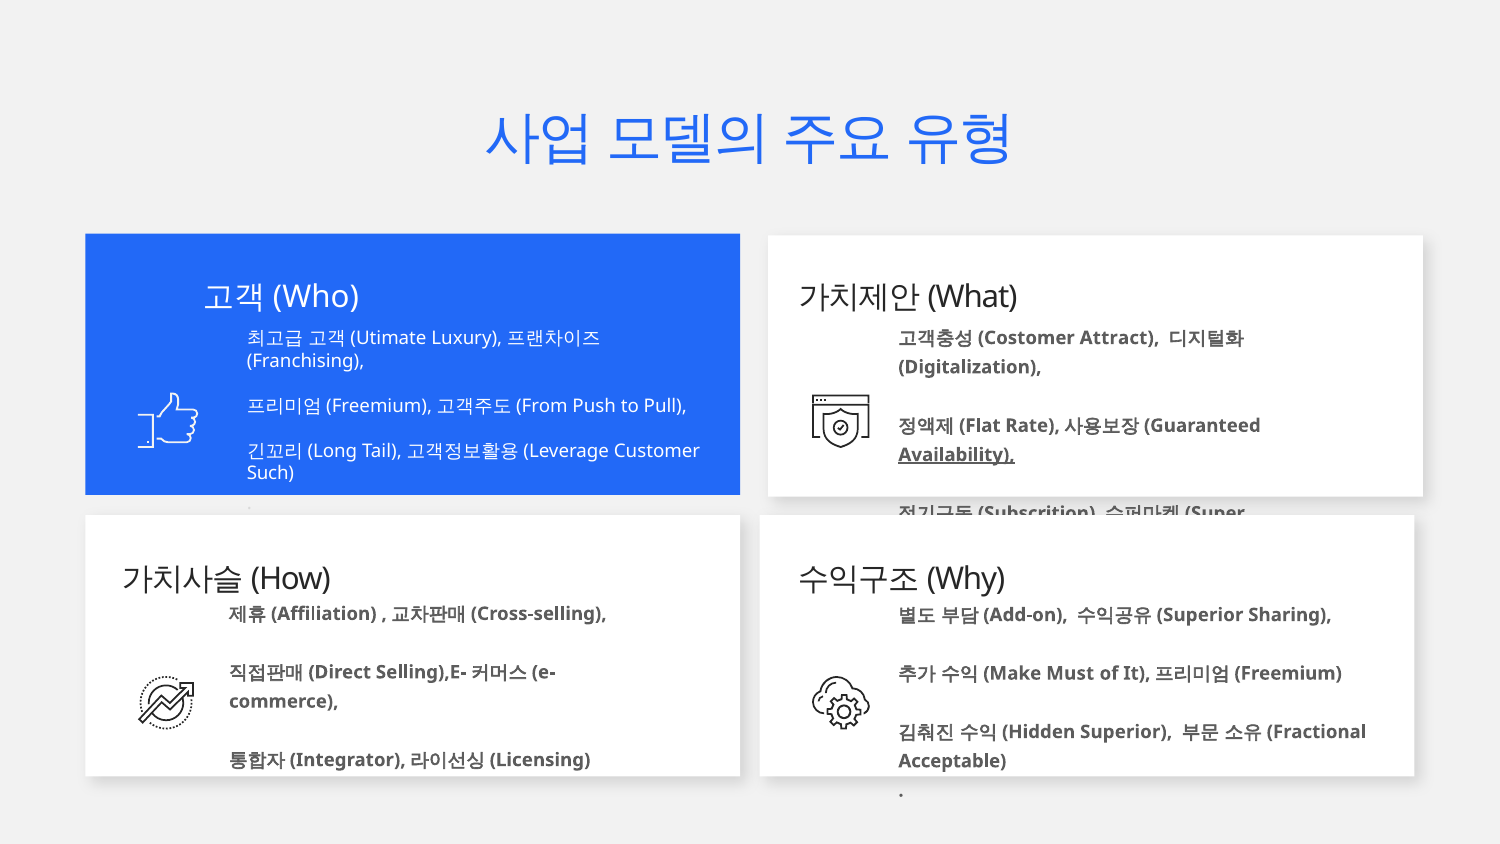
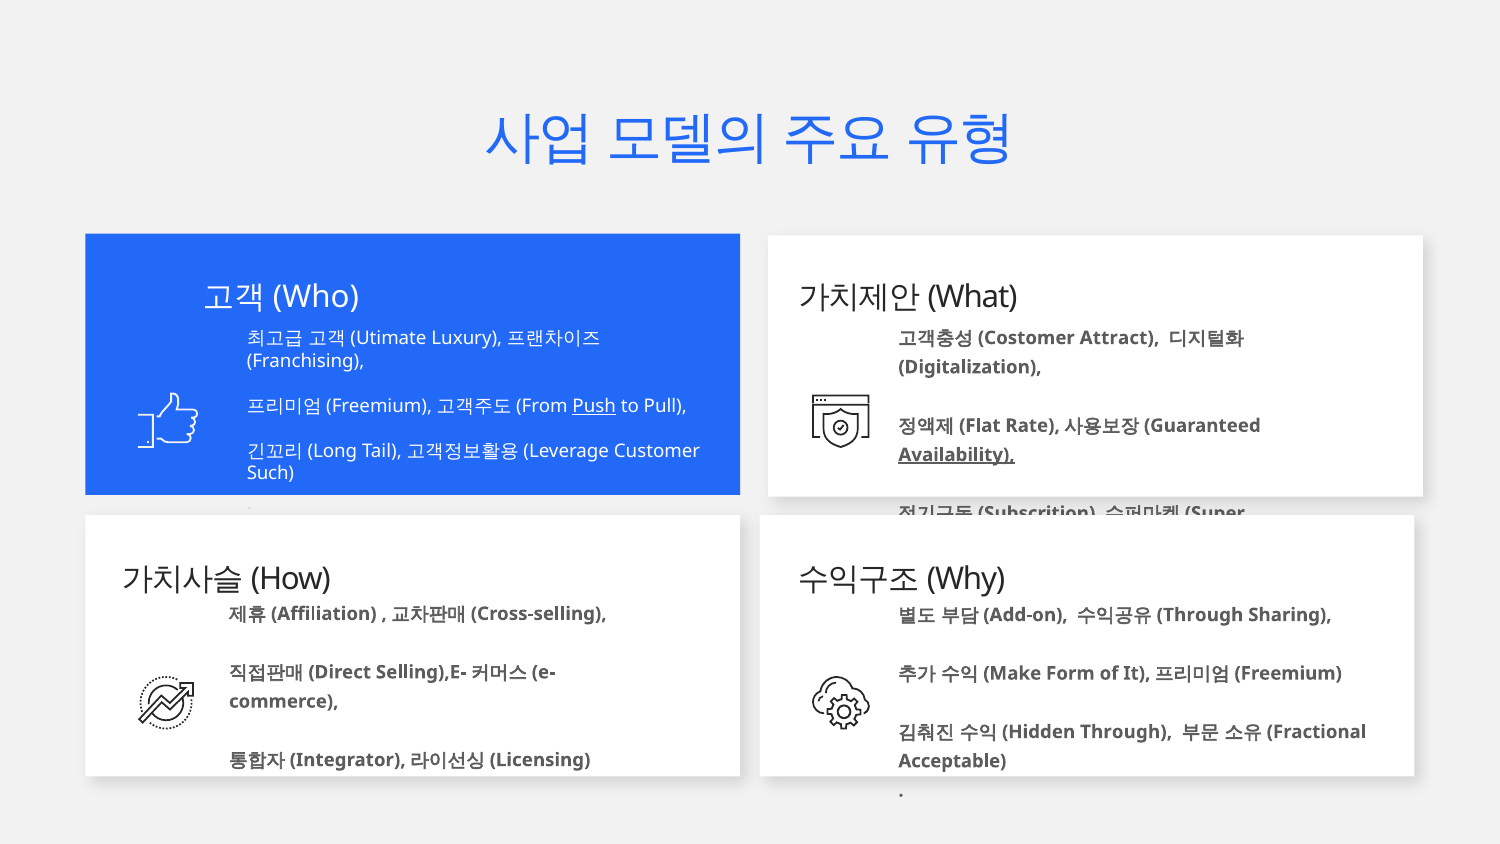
Push underline: none -> present (594, 406)
Superior: Superior -> Through (1200, 615)
Must: Must -> Form (1070, 673)
Superior: Superior -> Through (1126, 732)
